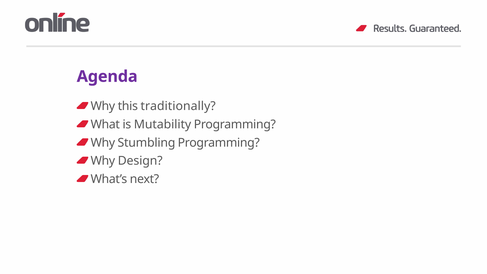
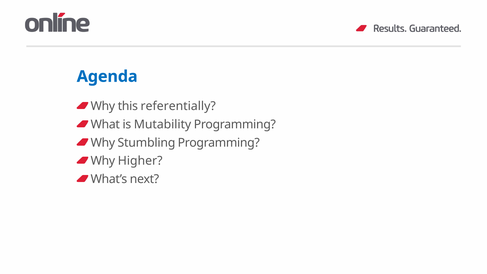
Agenda colour: purple -> blue (107, 76)
traditionally: traditionally -> referentially (178, 106)
Design: Design -> Higher (140, 161)
